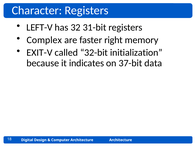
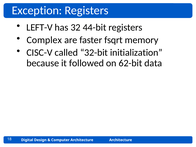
Character: Character -> Exception (37, 10)
31-bit: 31-bit -> 44-bit (95, 27)
right: right -> fsqrt (113, 40)
EXIT-V: EXIT-V -> CISC-V (39, 53)
indicates: indicates -> followed (86, 63)
37-bit: 37-bit -> 62-bit (130, 63)
